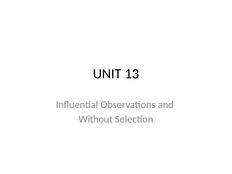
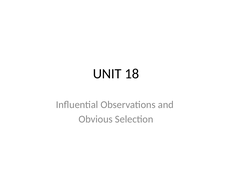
13: 13 -> 18 (132, 74)
Without: Without -> Obvious (96, 119)
